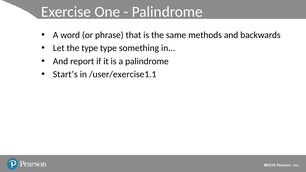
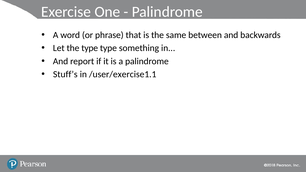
methods: methods -> between (205, 35)
Start’s: Start’s -> Stuff’s (65, 74)
